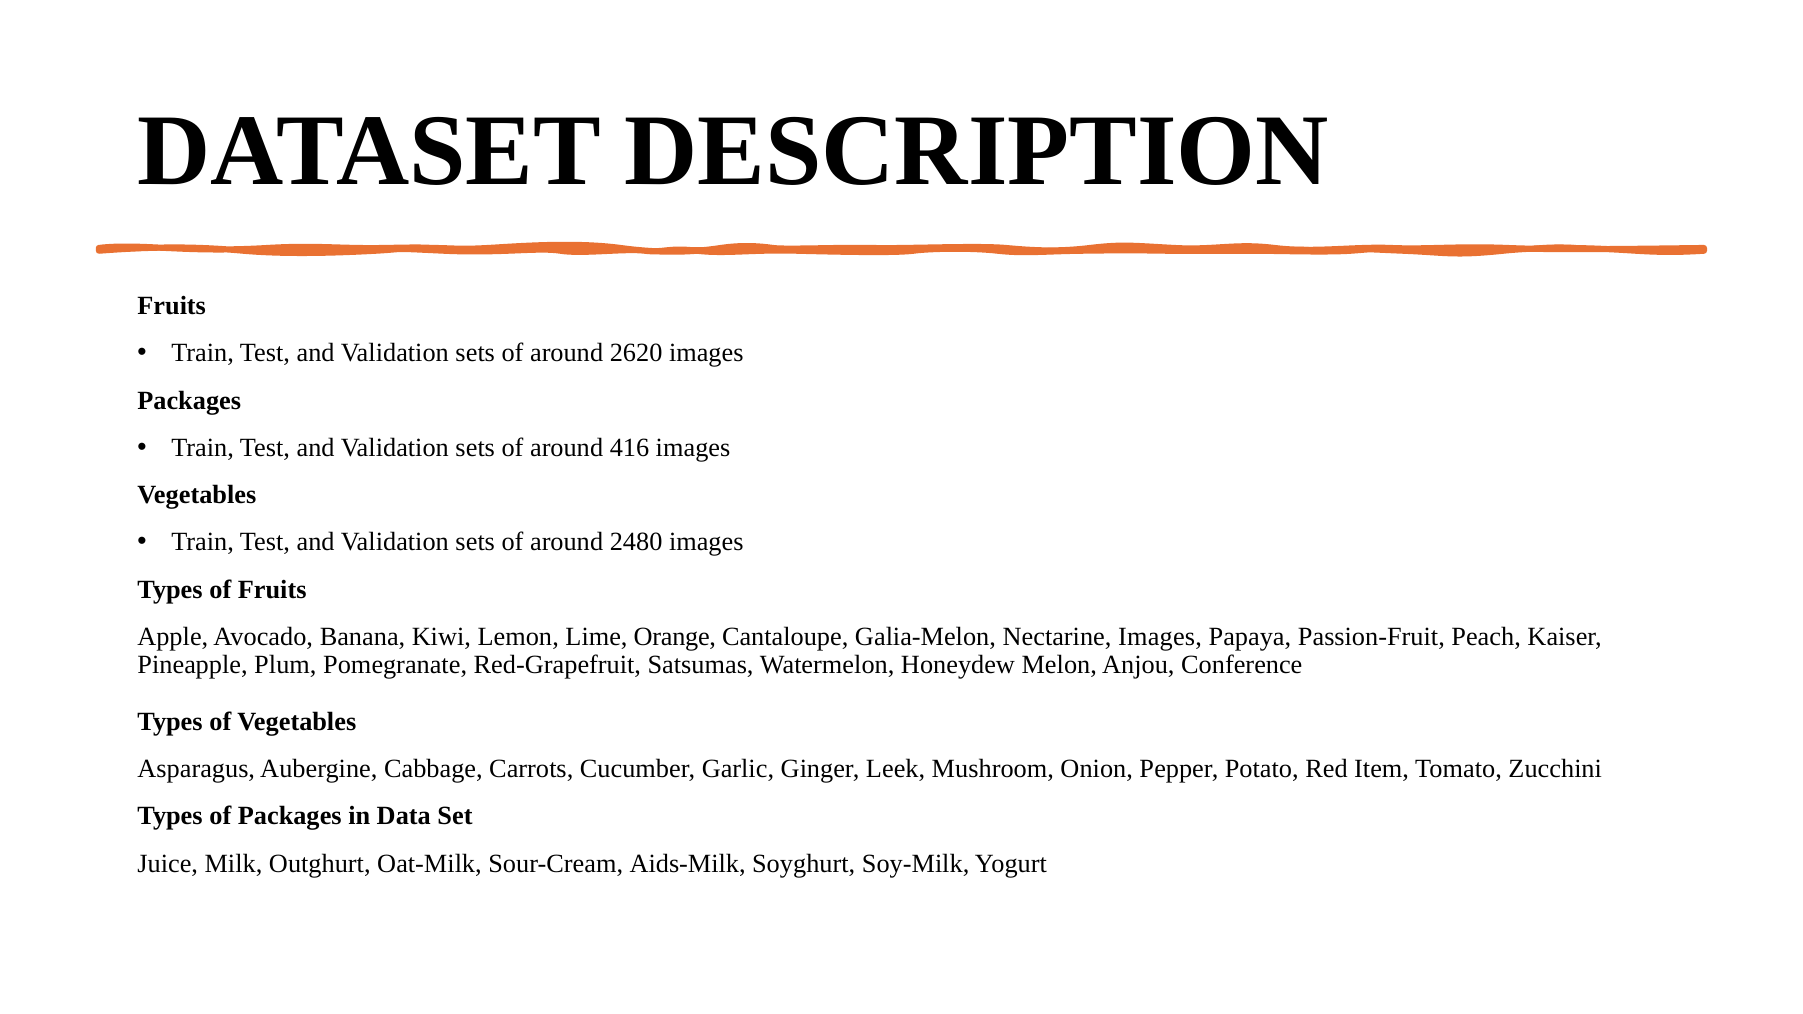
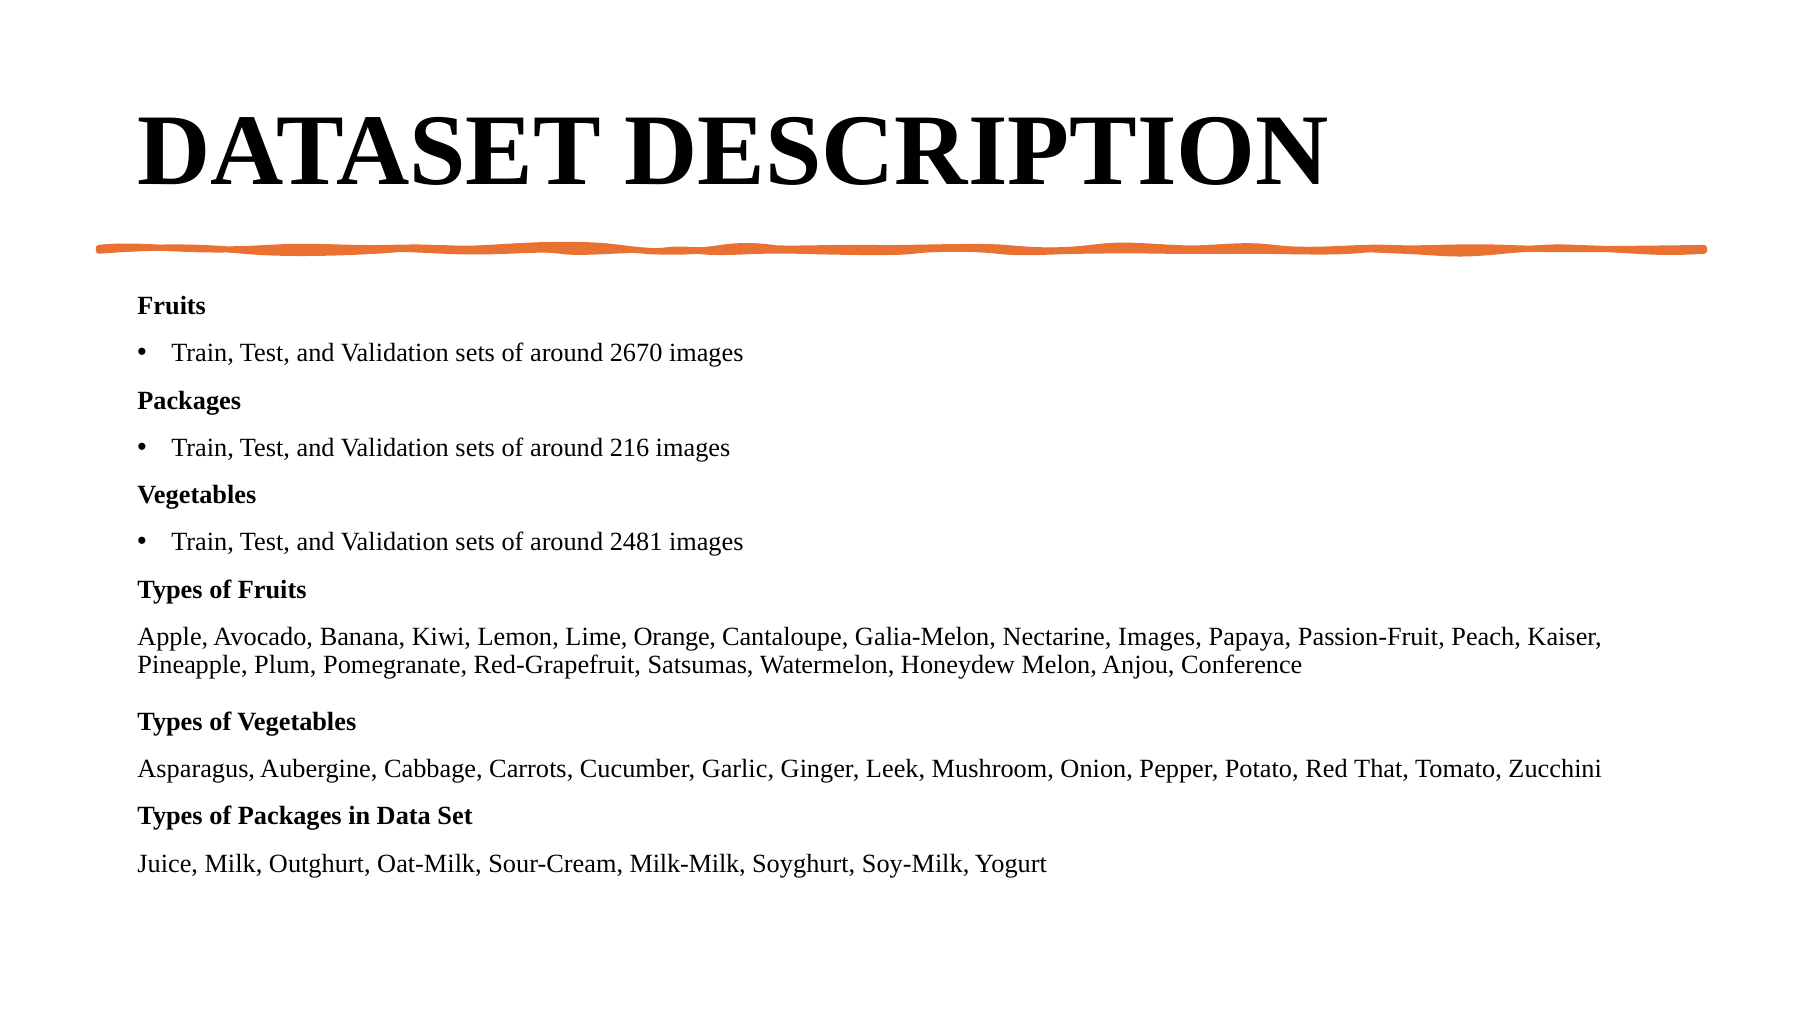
2620: 2620 -> 2670 (636, 353)
416: 416 -> 216 (630, 448)
2480: 2480 -> 2481 (636, 542)
Item: Item -> That (1382, 769)
Aids-Milk: Aids-Milk -> Milk-Milk (688, 864)
